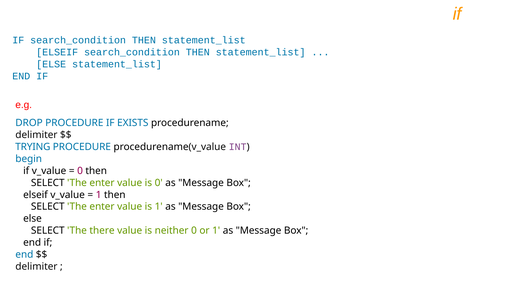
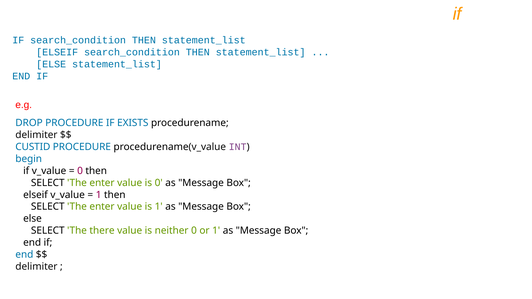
TRYING: TRYING -> CUSTID (33, 147)
